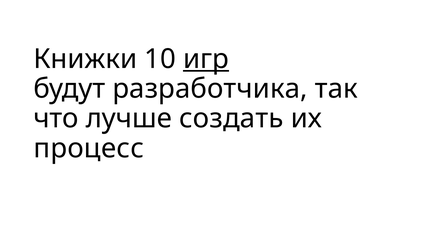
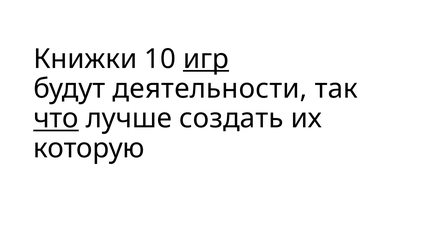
разработчика: разработчика -> деятельности (210, 89)
что underline: none -> present (56, 119)
процесс: процесс -> которую (89, 148)
